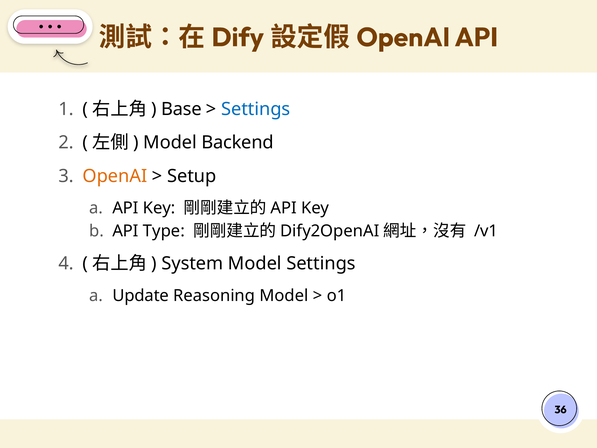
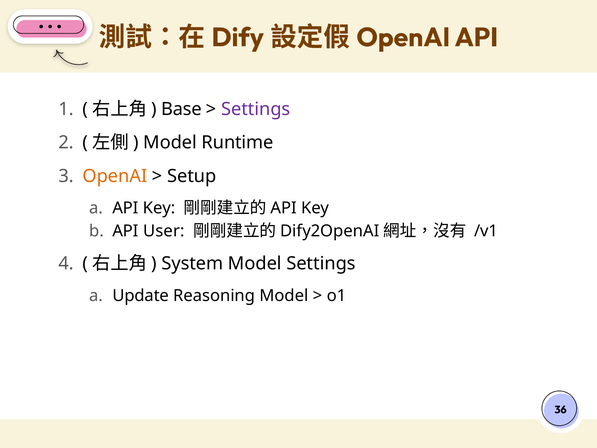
Settings colour: blue -> purple (256, 109)
Backend: Backend -> Runtime (238, 142)
Type: Type -> User (164, 231)
